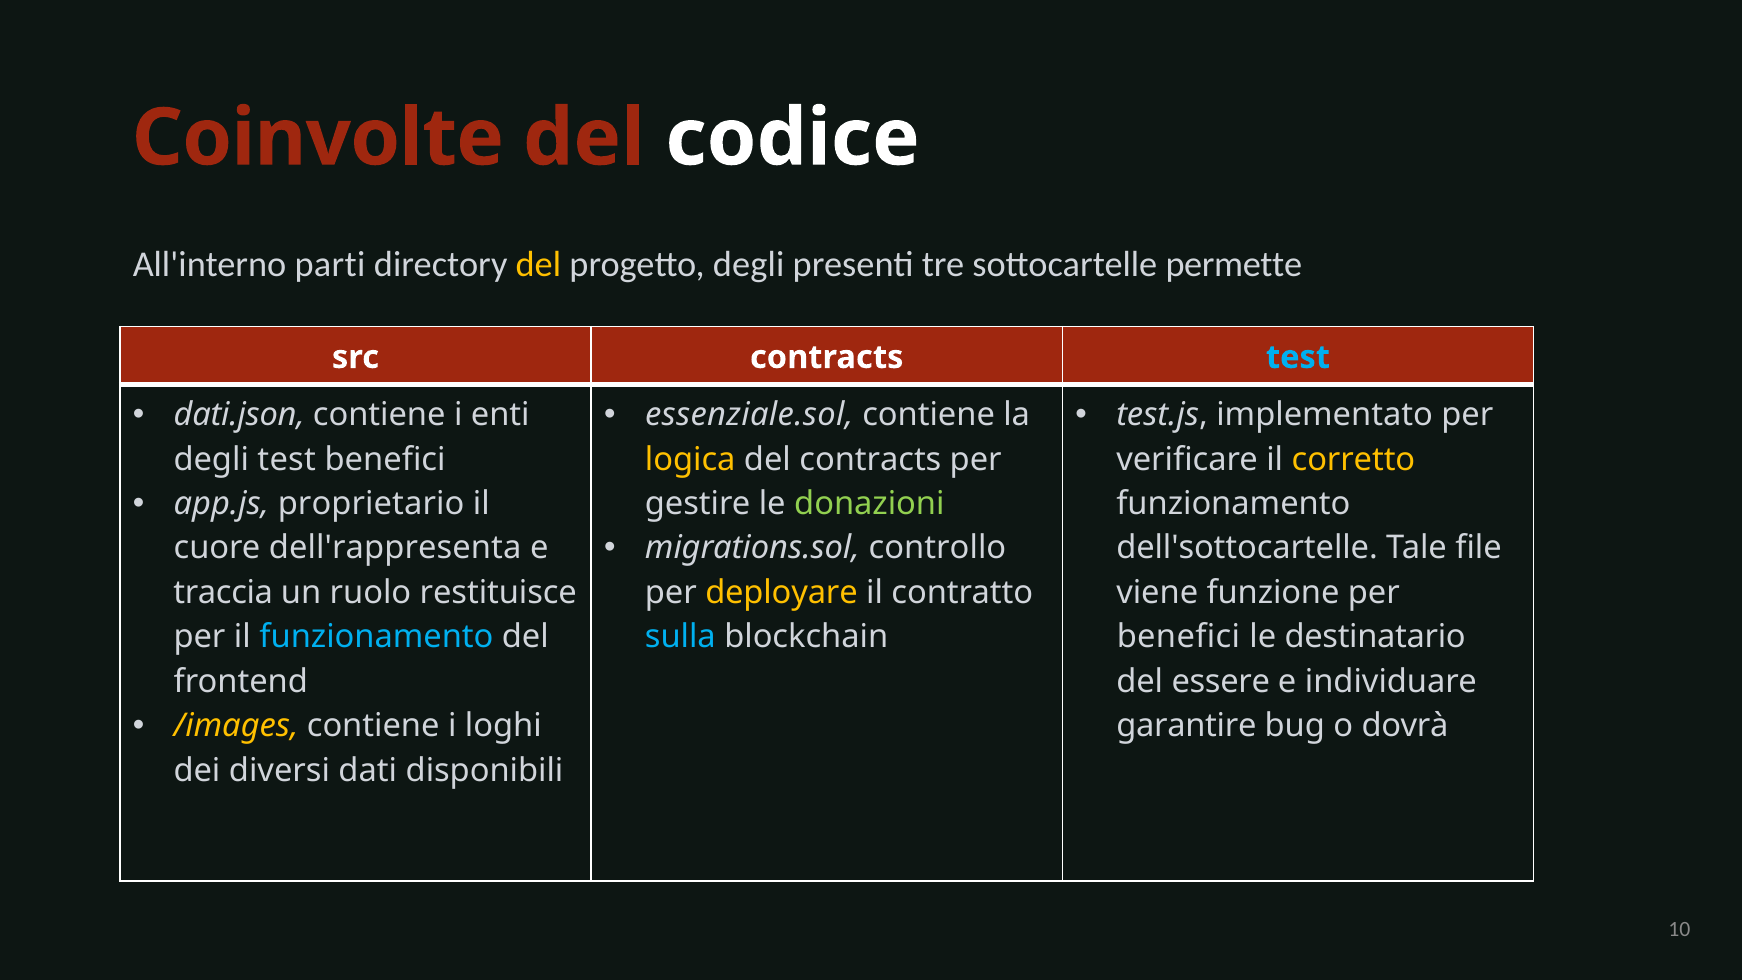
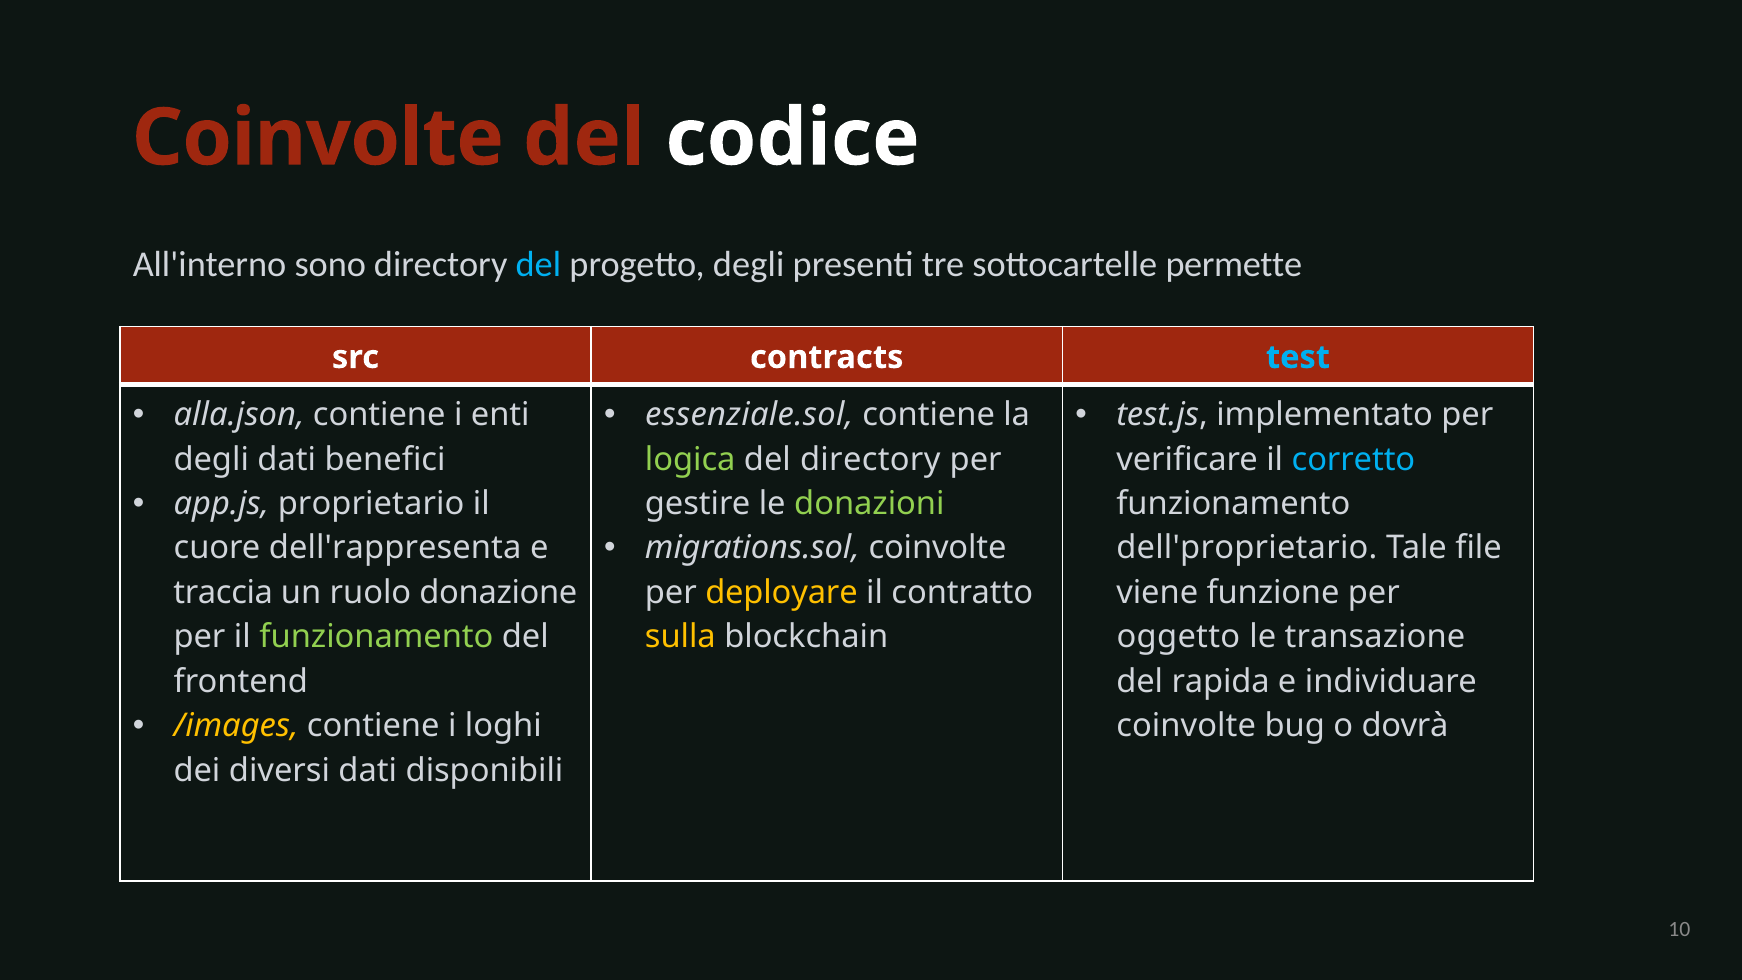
parti: parti -> sono (330, 265)
del colour: yellow -> light blue (538, 265)
dati.json: dati.json -> alla.json (239, 415)
degli test: test -> dati (287, 459)
logica colour: yellow -> light green (690, 459)
del contracts: contracts -> directory (870, 459)
corretto colour: yellow -> light blue (1353, 459)
migrations.sol controllo: controllo -> coinvolte (938, 548)
dell'sottocartelle: dell'sottocartelle -> dell'proprietario (1247, 548)
restituisce: restituisce -> donazione (498, 593)
funzionamento colour: light blue -> light green (376, 637)
sulla colour: light blue -> yellow (680, 637)
benefici: benefici -> oggetto (1178, 637)
destinatario: destinatario -> transazione (1375, 637)
essere: essere -> rapida (1221, 681)
garantire: garantire -> coinvolte (1186, 726)
